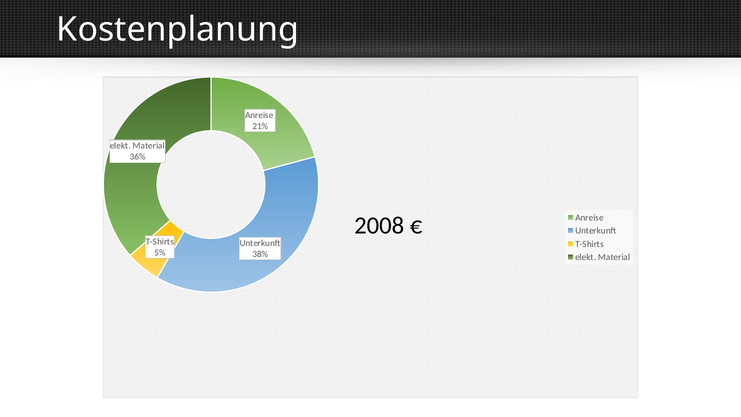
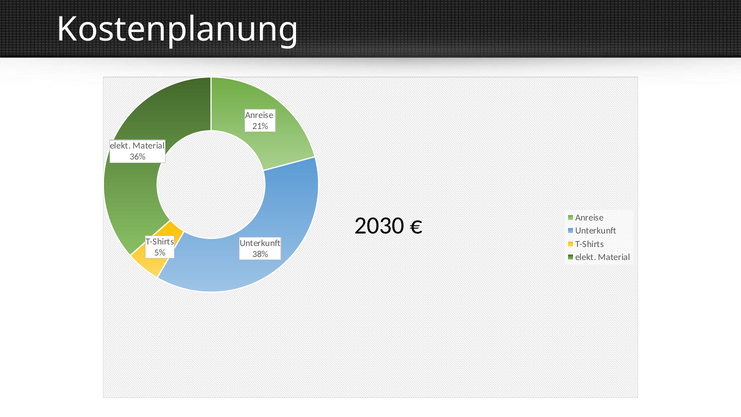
2008: 2008 -> 2030 (379, 225)
